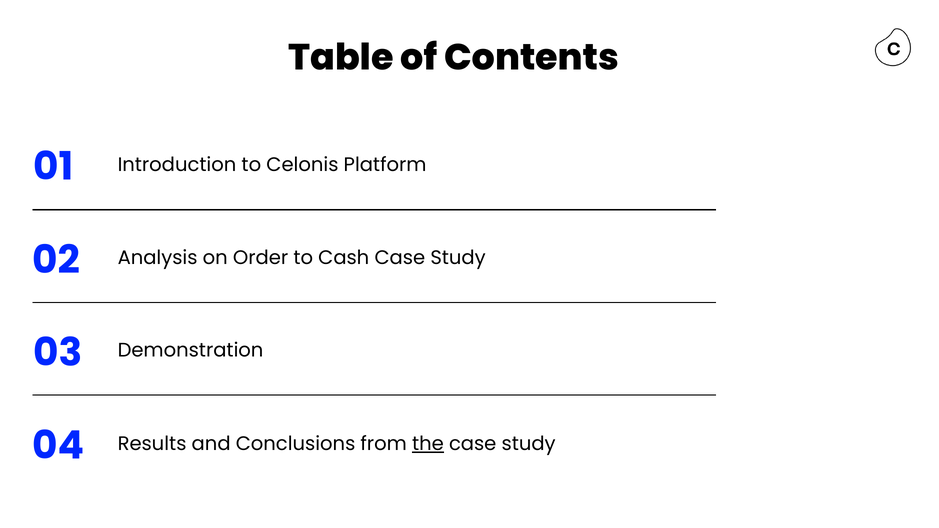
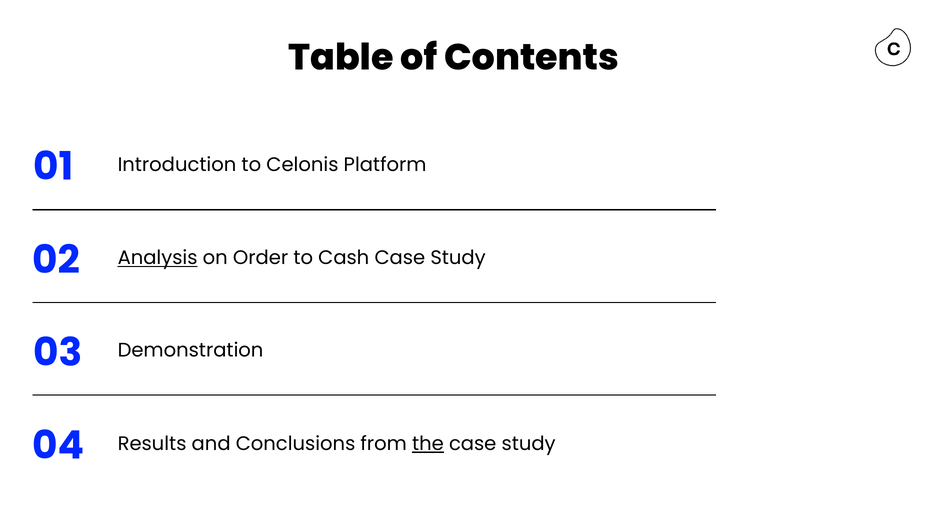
Analysis underline: none -> present (158, 258)
